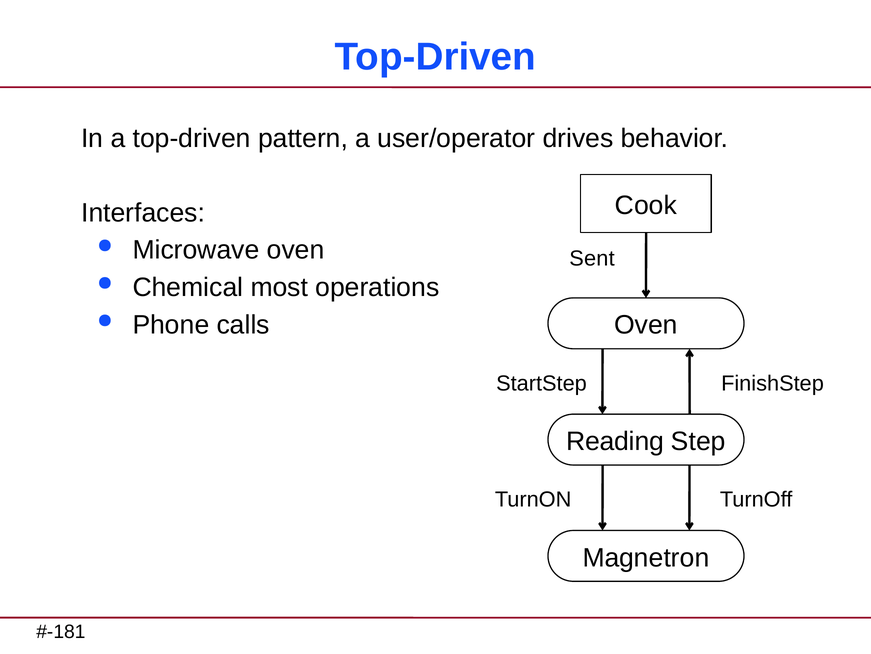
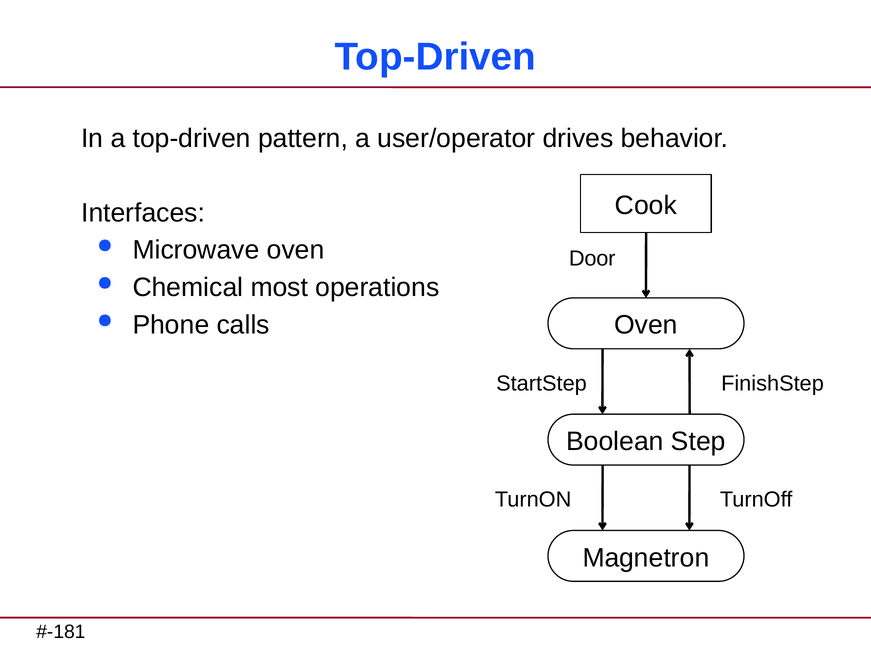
Sent: Sent -> Door (592, 258)
Reading: Reading -> Boolean (615, 441)
